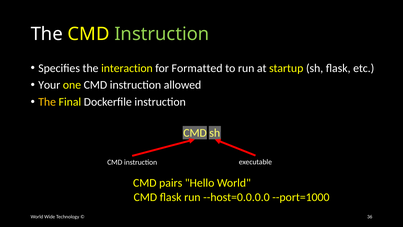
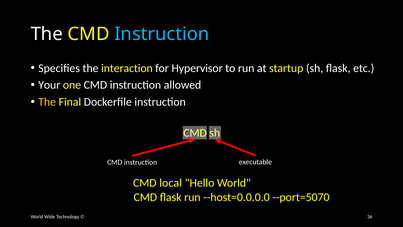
Instruction colour: light green -> light blue (162, 34)
Formatted: Formatted -> Hypervisor (197, 68)
pairs: pairs -> local (171, 183)
--port=1000: --port=1000 -> --port=5070 (301, 197)
